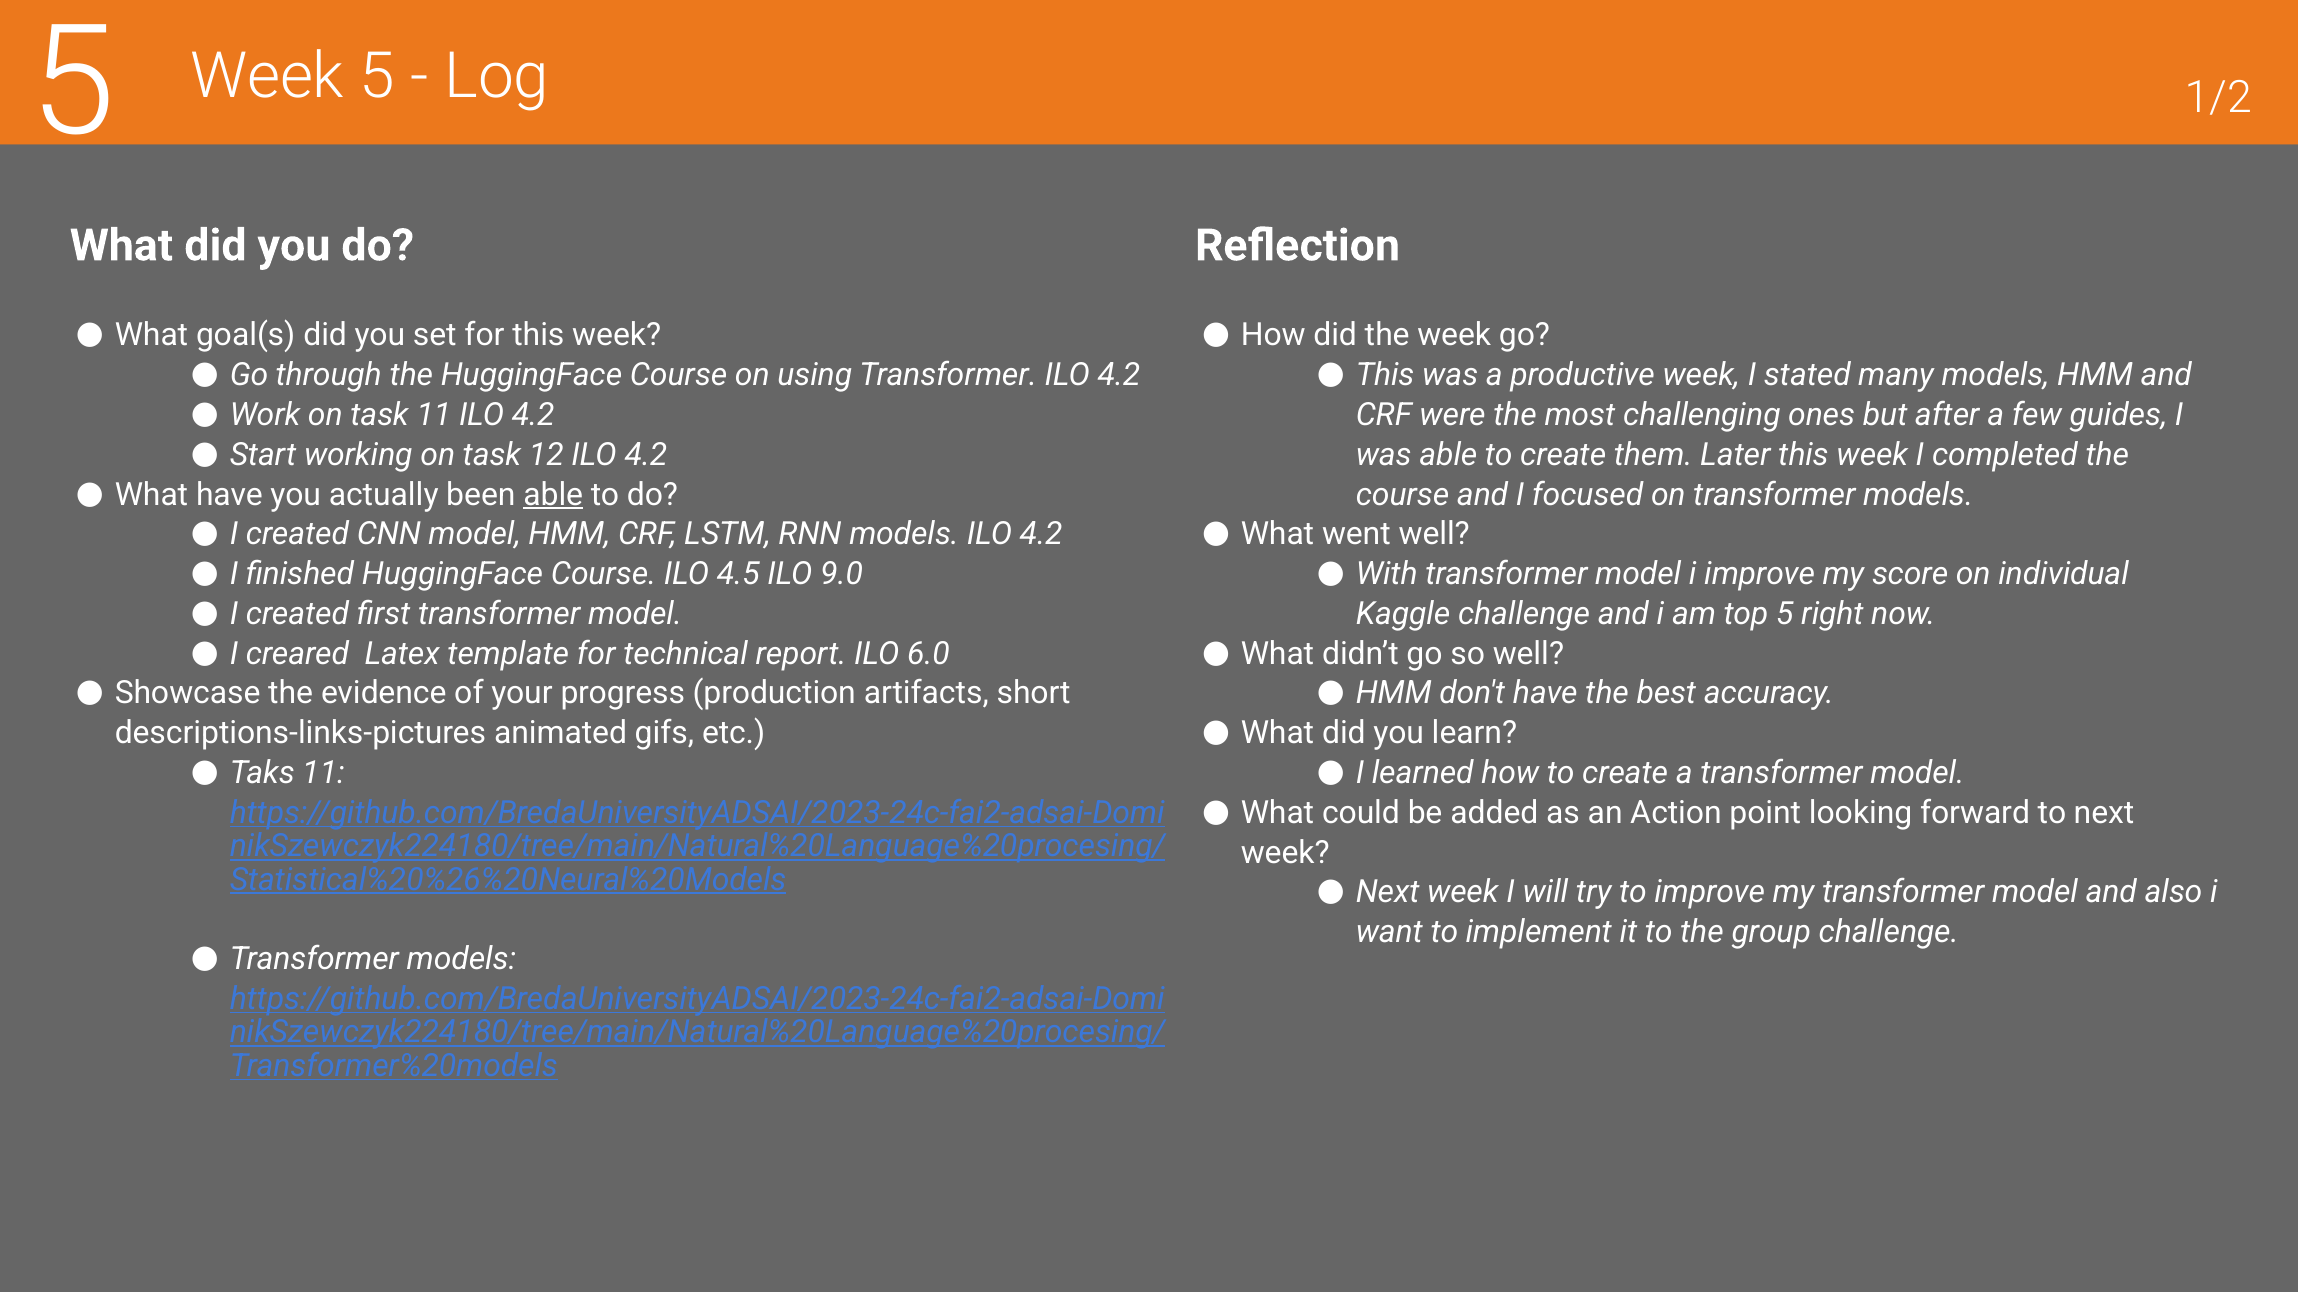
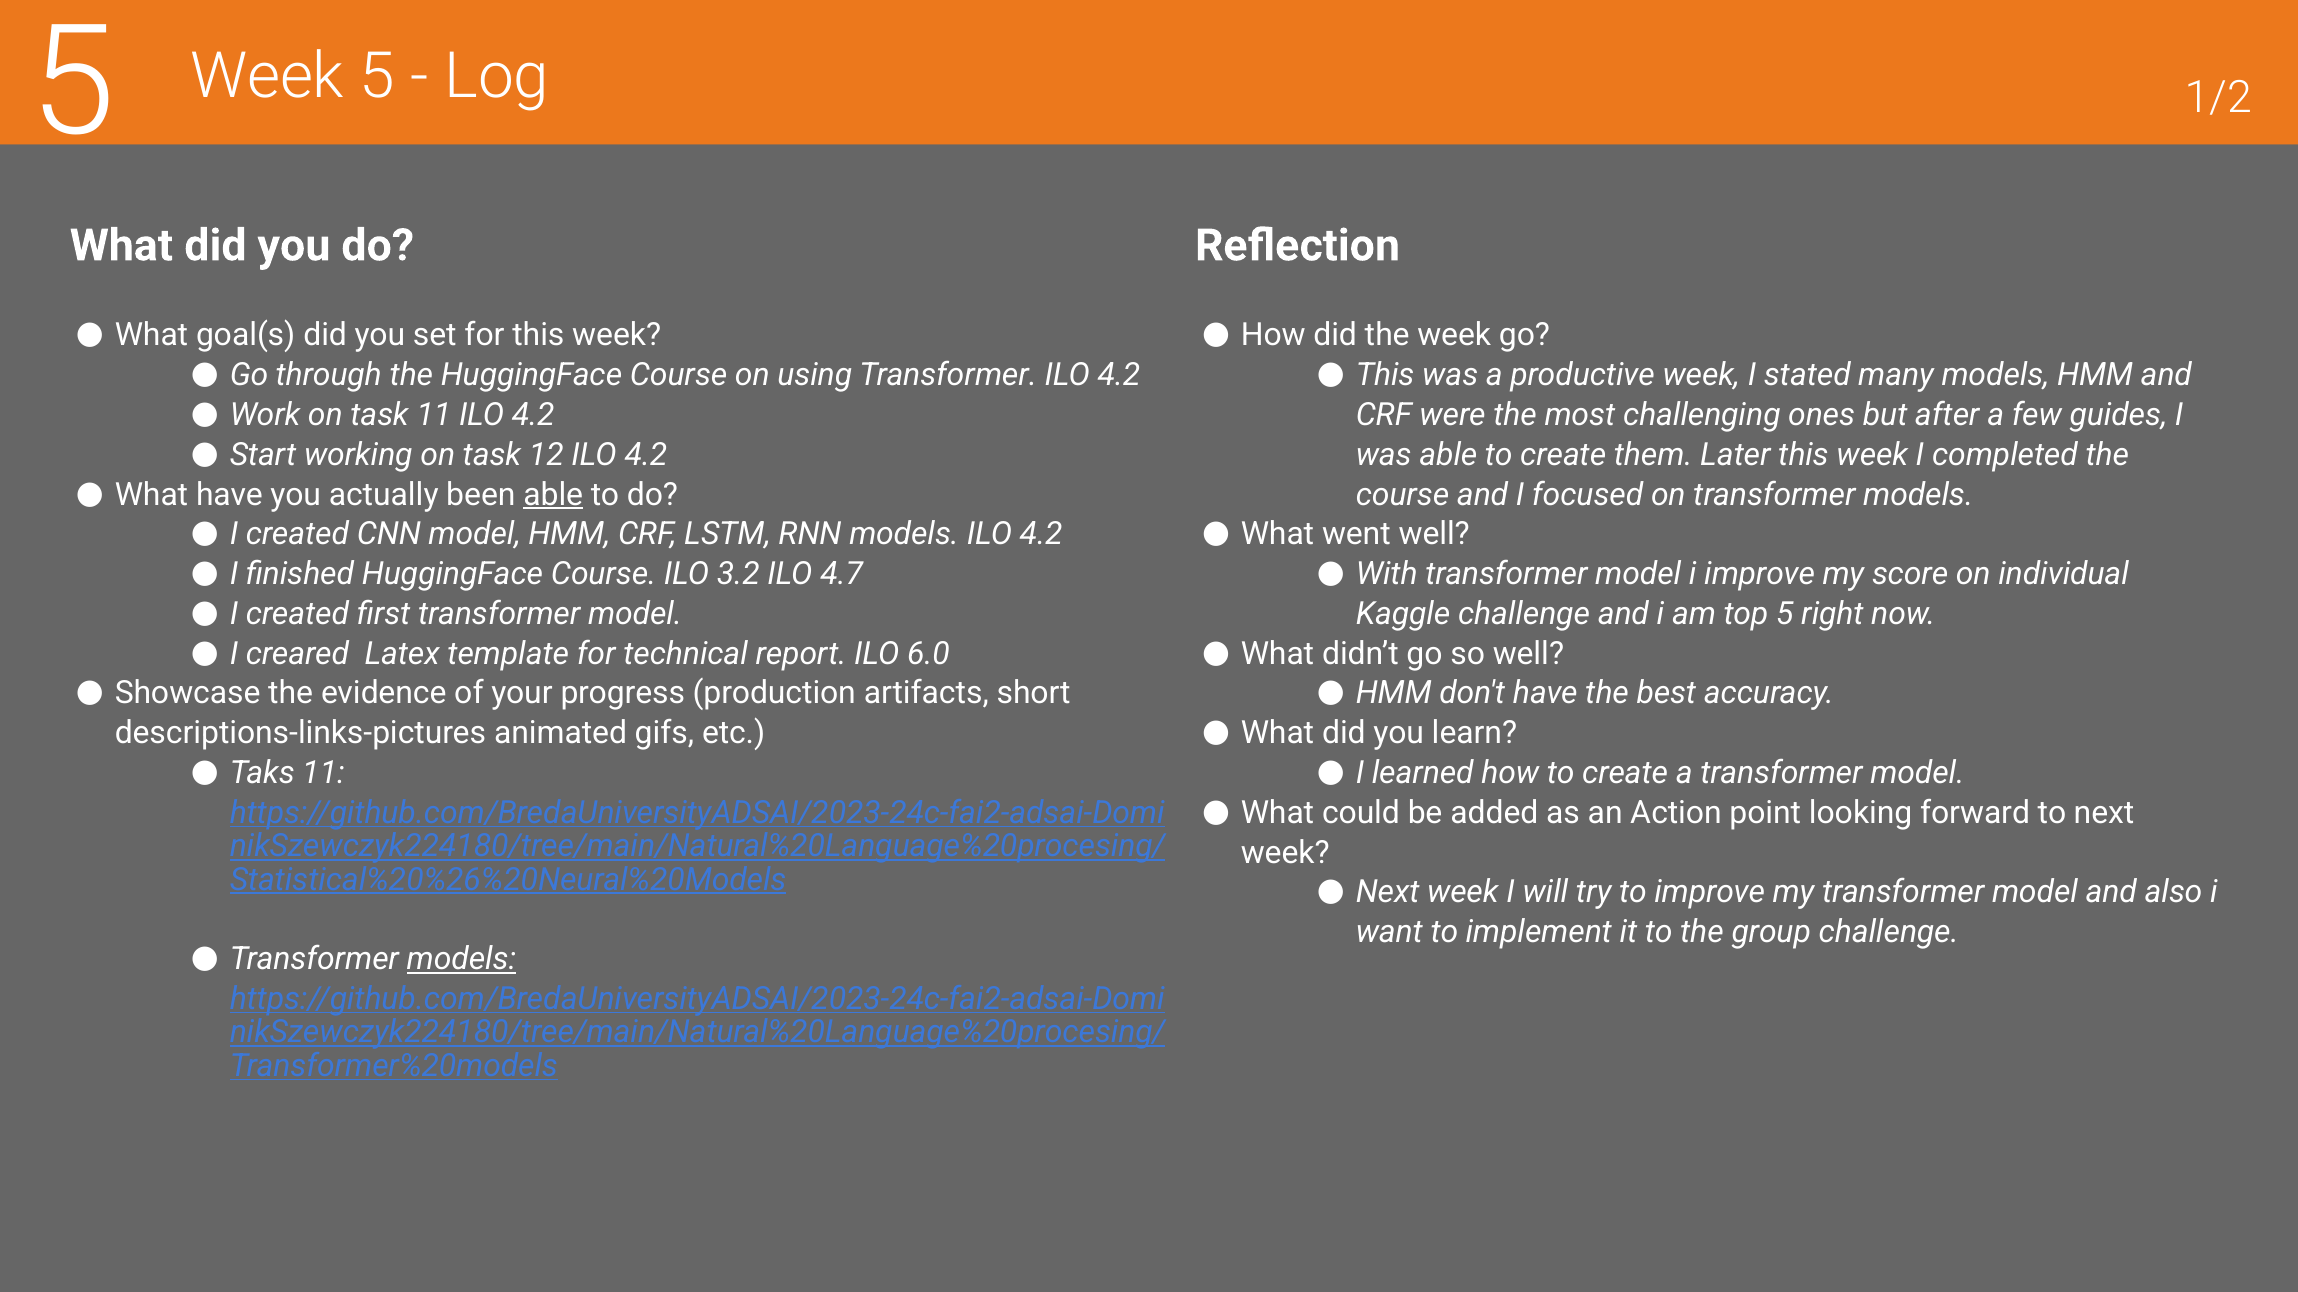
4.5: 4.5 -> 3.2 (738, 574)
9.0: 9.0 -> 4.7 (842, 574)
models underline: none -> present (461, 960)
